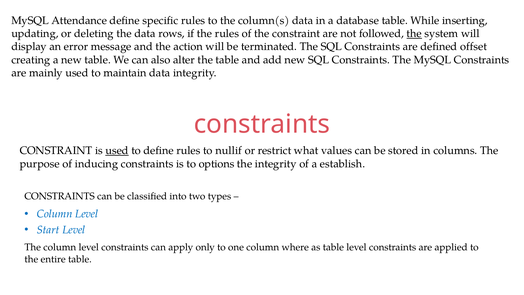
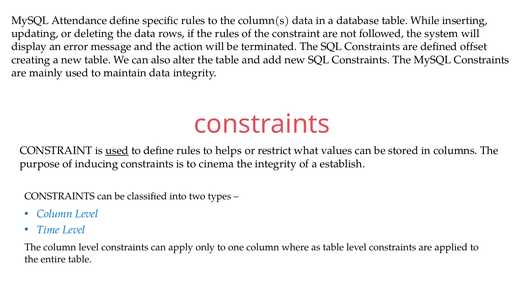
the underline: present -> none (414, 34)
nullif: nullif -> helps (229, 150)
options: options -> cinema (216, 164)
Start: Start -> Time (48, 230)
